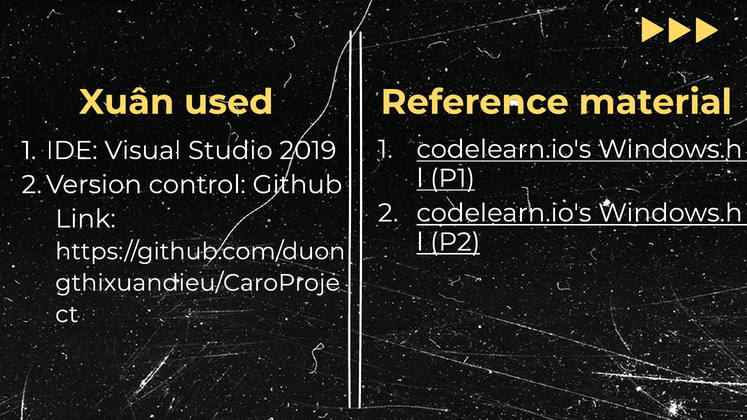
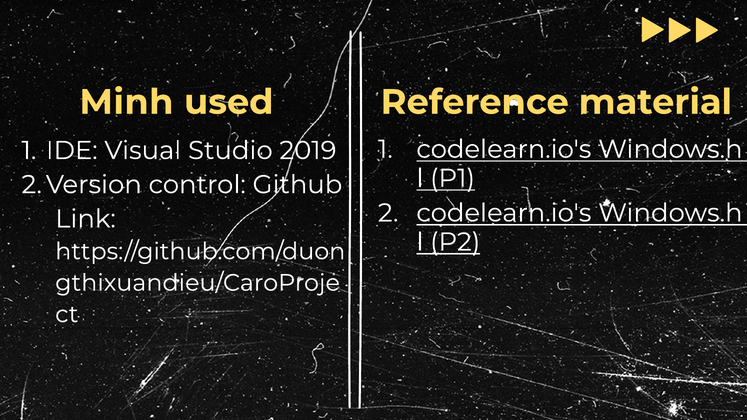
Xuân: Xuân -> Minh (126, 102)
